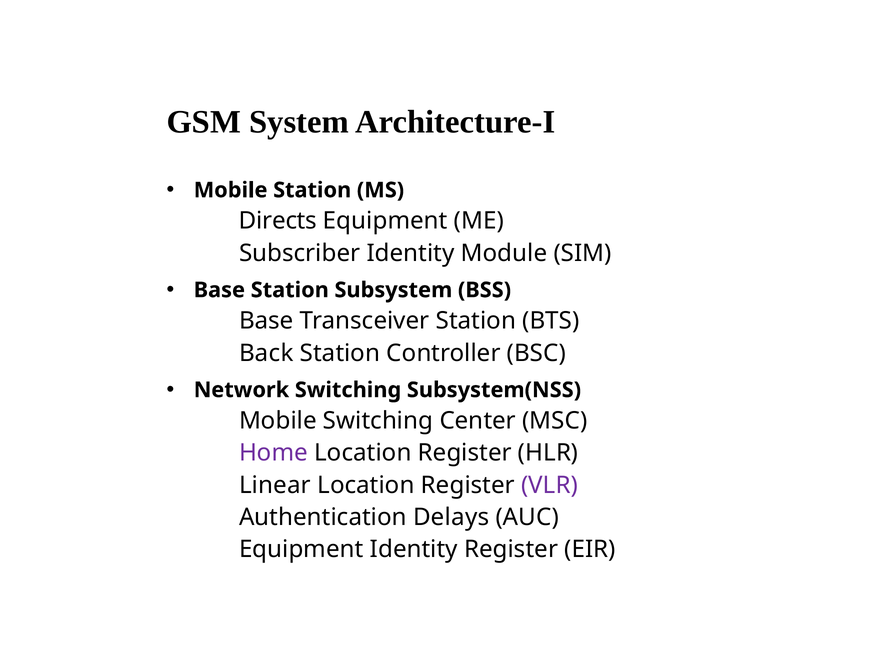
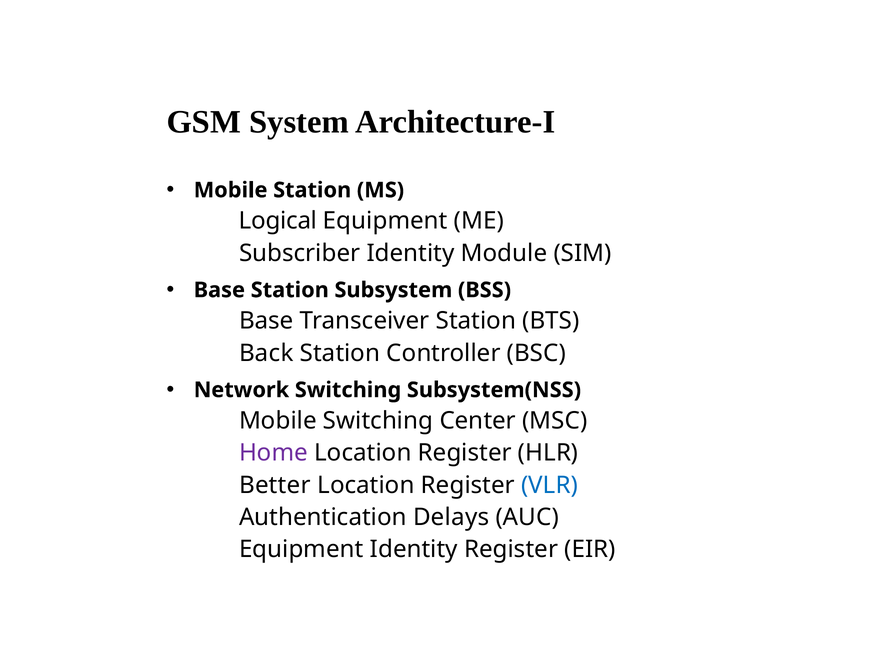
Directs: Directs -> Logical (278, 221)
Linear: Linear -> Better (275, 485)
VLR colour: purple -> blue (550, 485)
